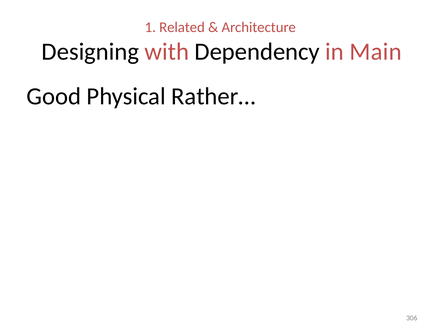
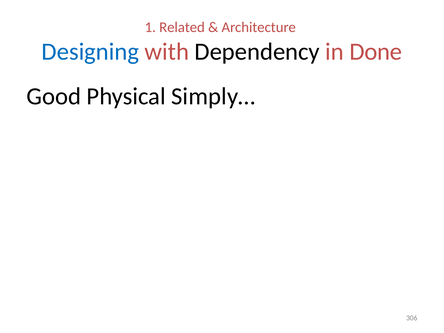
Designing colour: black -> blue (90, 52)
Main: Main -> Done (376, 52)
Rather…: Rather… -> Simply… (213, 96)
